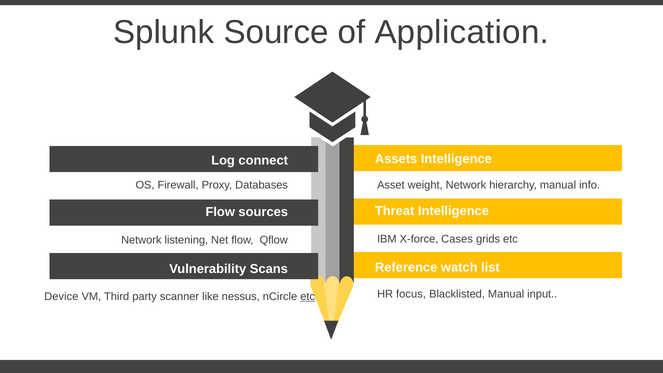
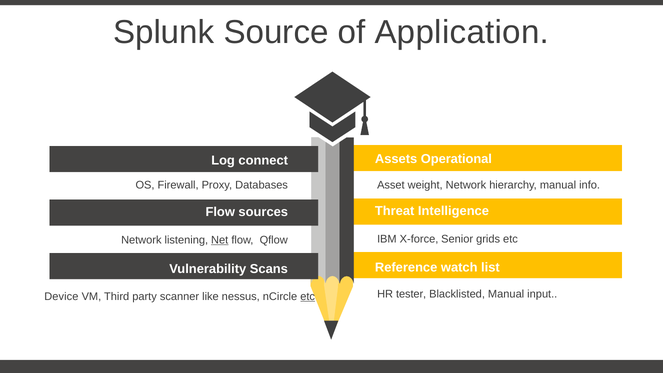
Assets Intelligence: Intelligence -> Operational (456, 159)
Cases: Cases -> Senior (457, 239)
Net underline: none -> present (220, 240)
focus: focus -> tester (411, 294)
